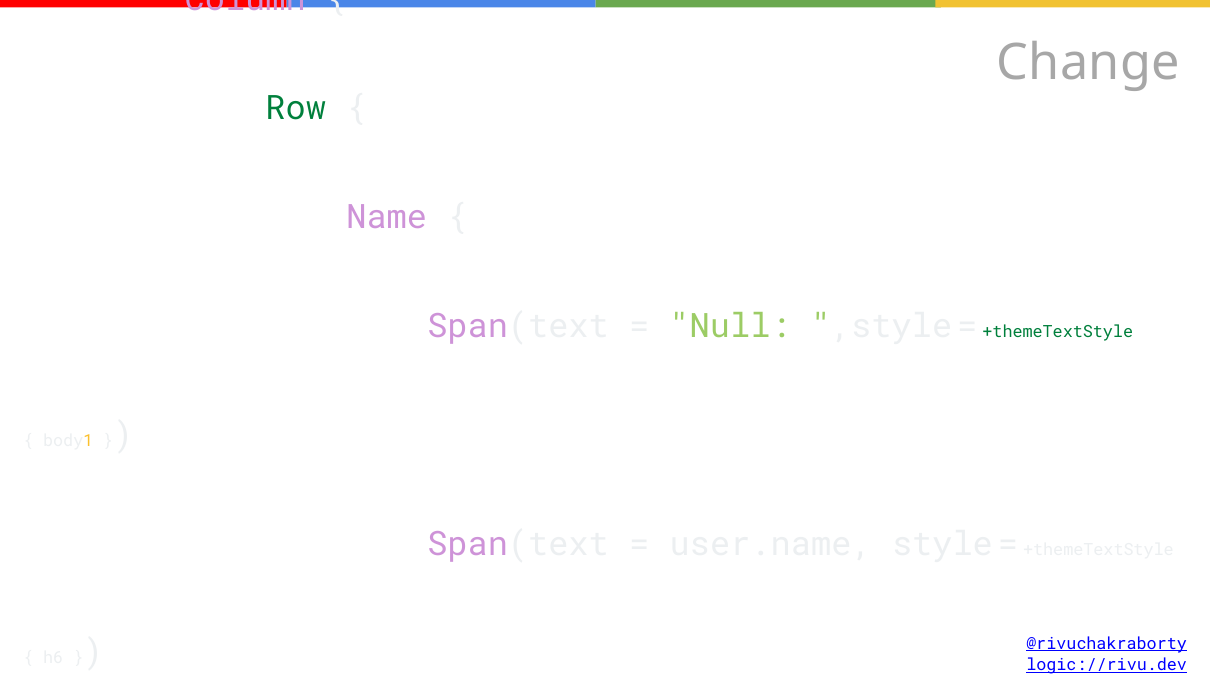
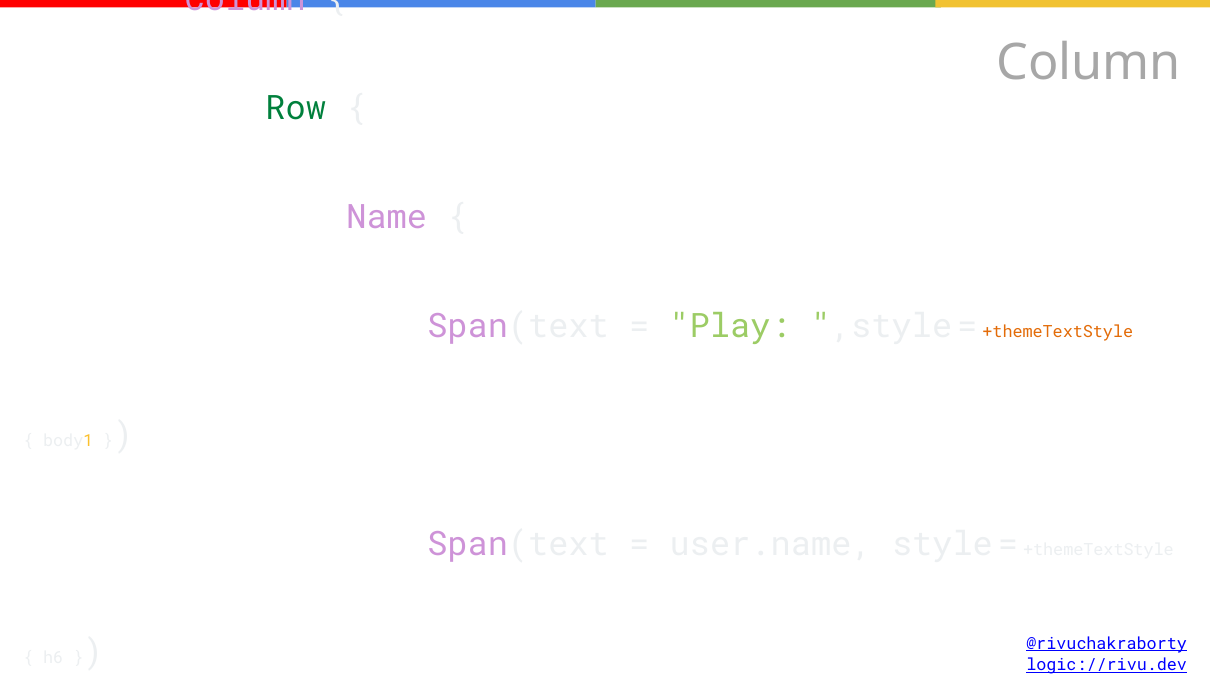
Change: Change -> Column (1089, 63)
Null: Null -> Play (730, 326)
+themeTextStyle colour: green -> orange (1058, 331)
